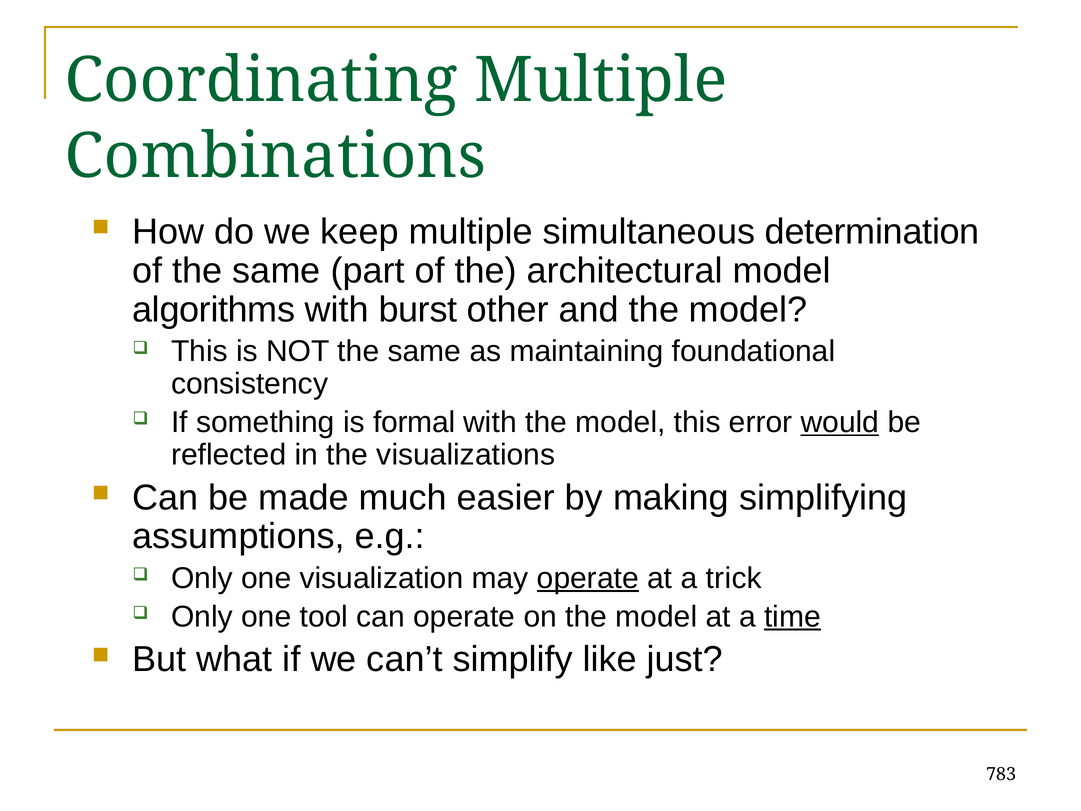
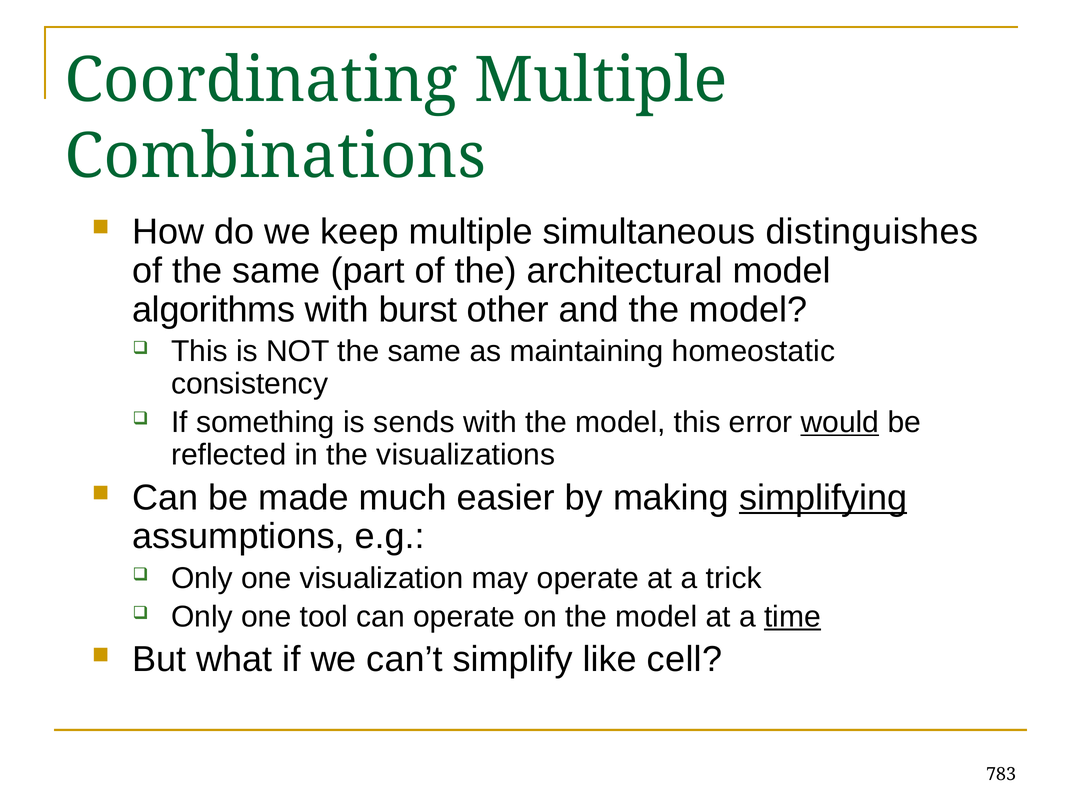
determination: determination -> distinguishes (872, 232)
foundational: foundational -> homeostatic (753, 351)
formal: formal -> sends (414, 422)
simplifying underline: none -> present (823, 497)
operate underline: present -> none (588, 578)
just: just -> cell (685, 659)
